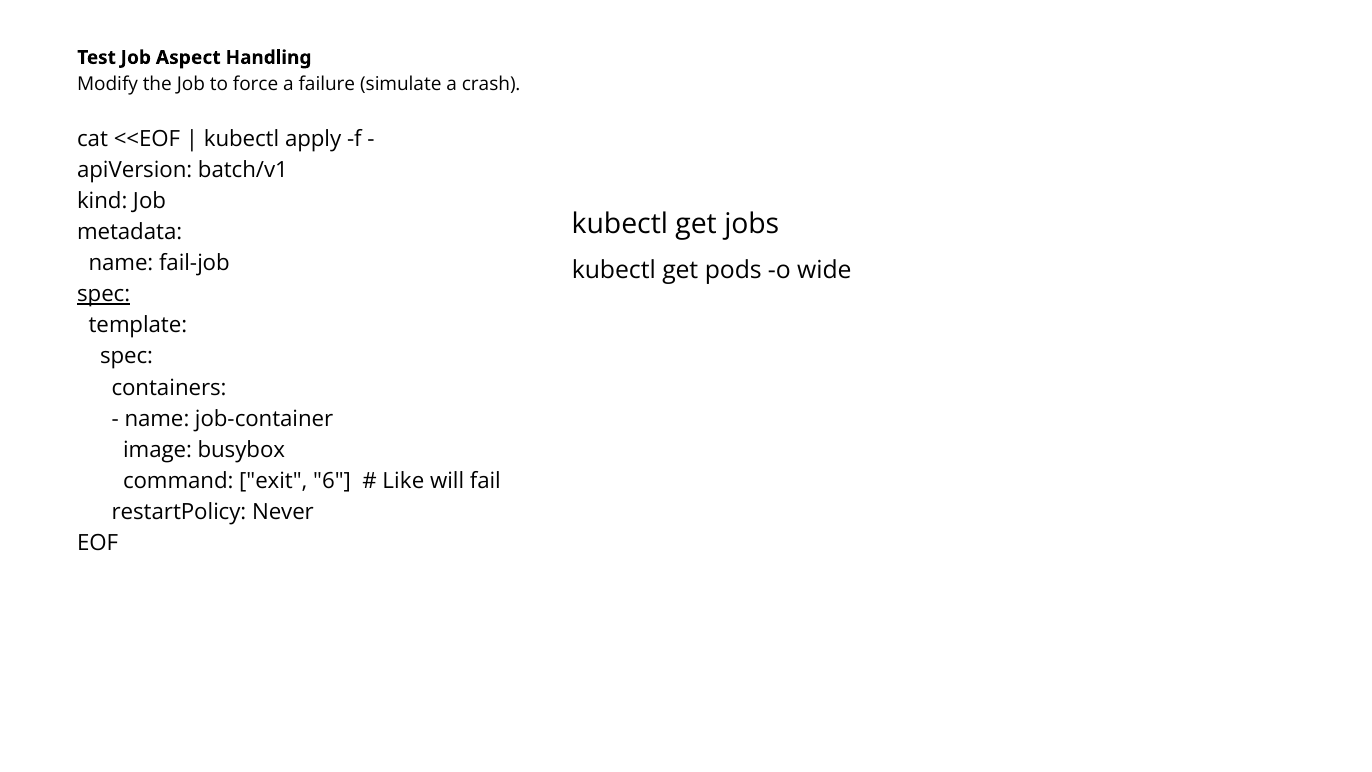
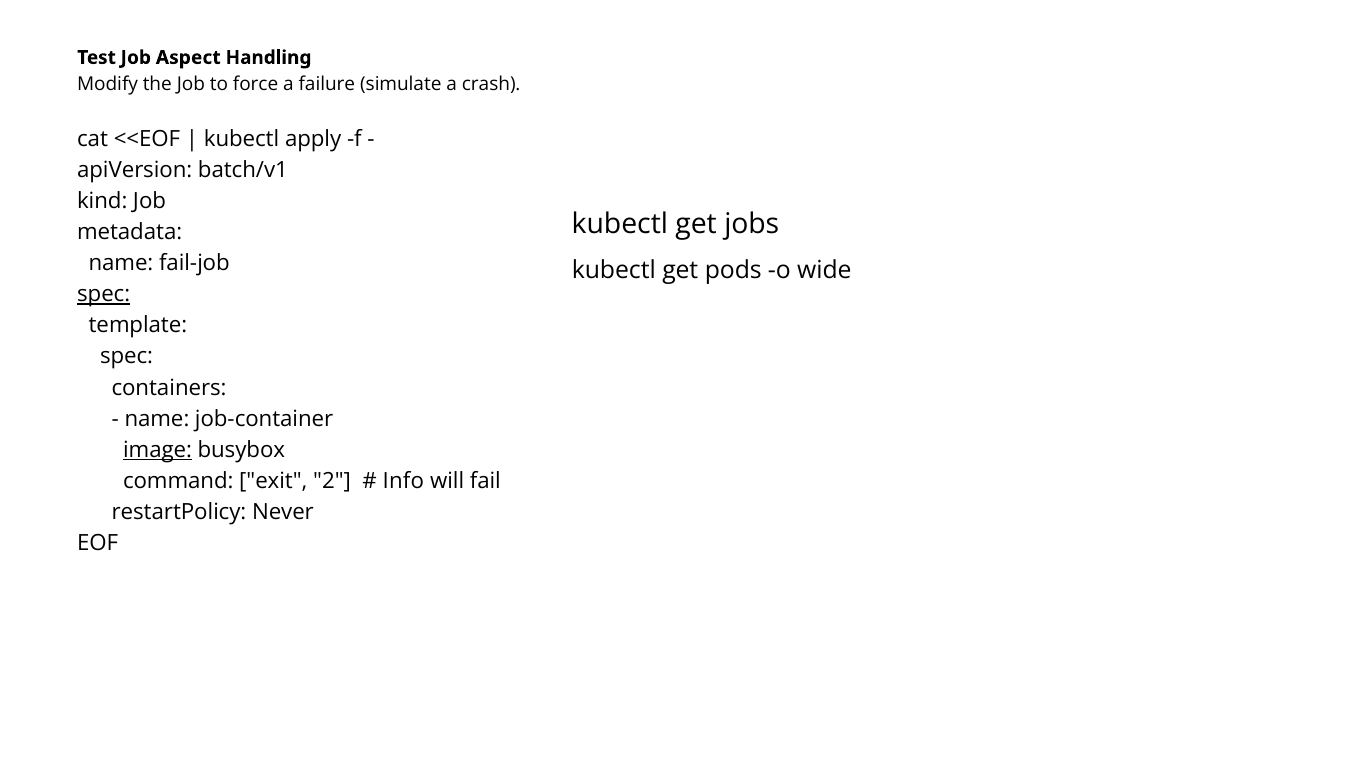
image underline: none -> present (158, 450)
6: 6 -> 2 (332, 481)
Like: Like -> Info (403, 481)
